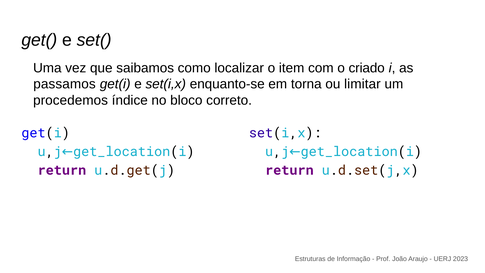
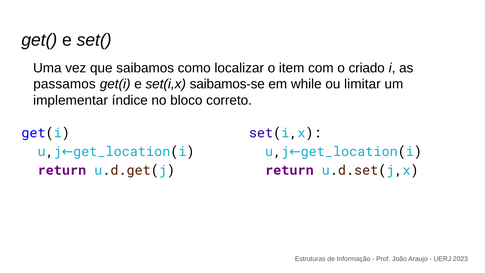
enquanto-se: enquanto-se -> saibamos-se (227, 84)
torna: torna -> while (306, 84)
procedemos: procedemos -> implementar (71, 100)
